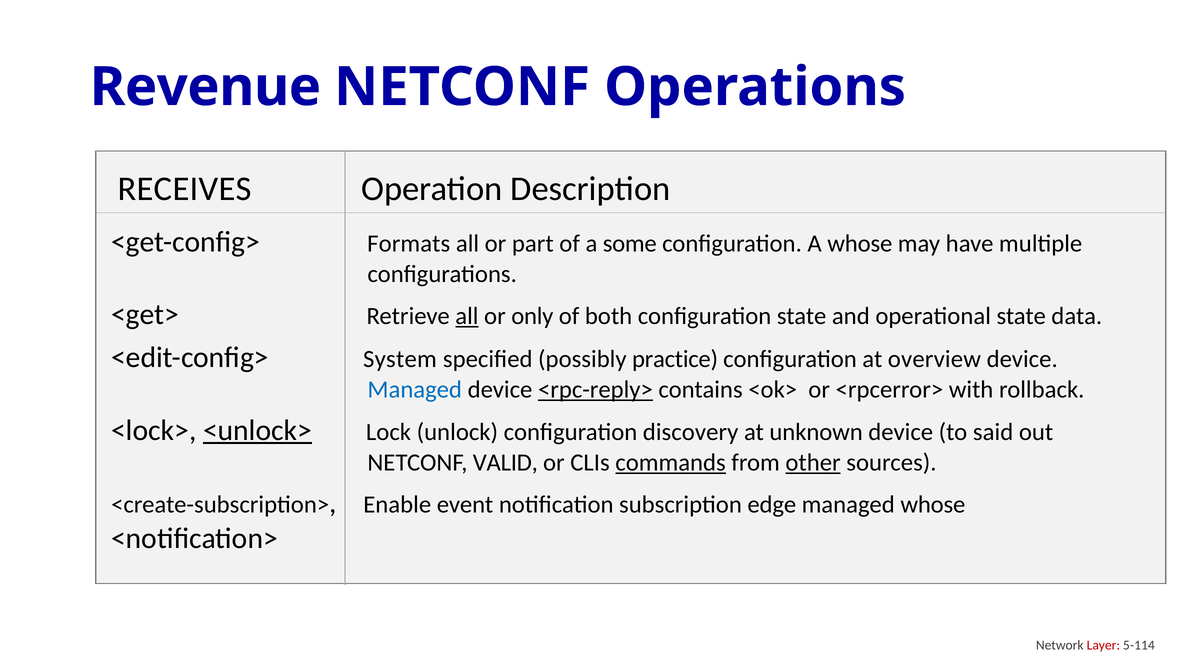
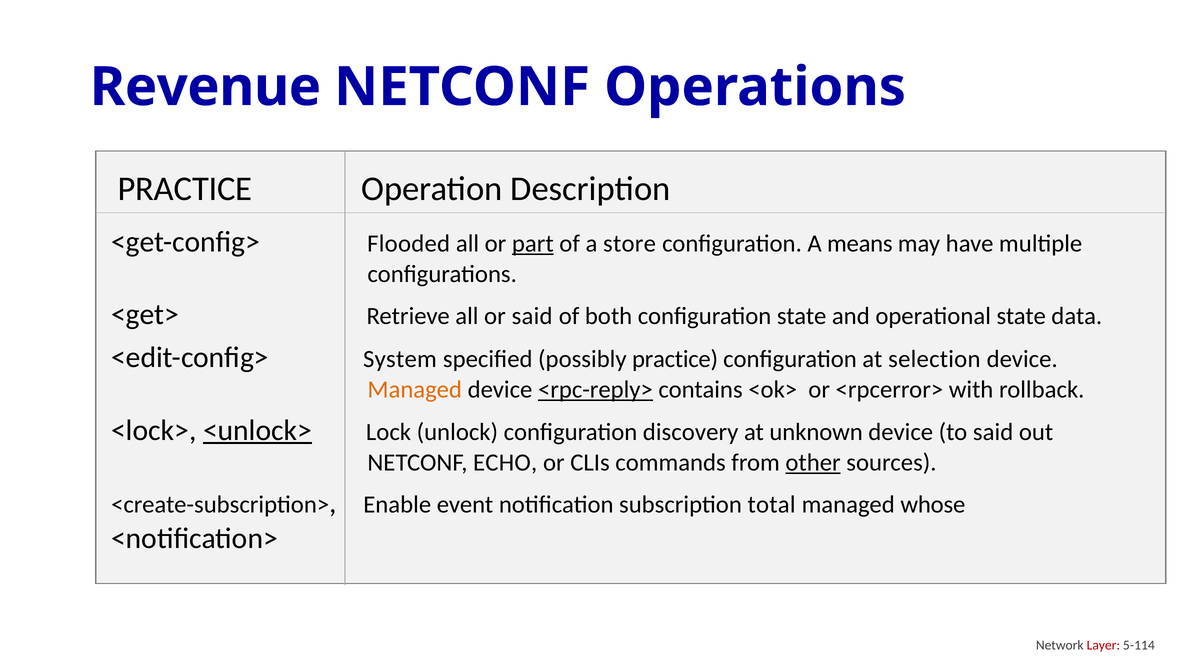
RECEIVES: RECEIVES -> PRACTICE (185, 189)
Formats: Formats -> Flooded (409, 244)
part underline: none -> present (533, 244)
some: some -> store (630, 244)
A whose: whose -> means (860, 244)
all underline: present -> none (467, 316)
or only: only -> said (532, 316)
overview: overview -> selection (934, 359)
Managed colour: blue -> orange (415, 390)
VALID: VALID -> ECHO (505, 463)
commands underline: present -> none (671, 463)
edge: edge -> total (772, 505)
